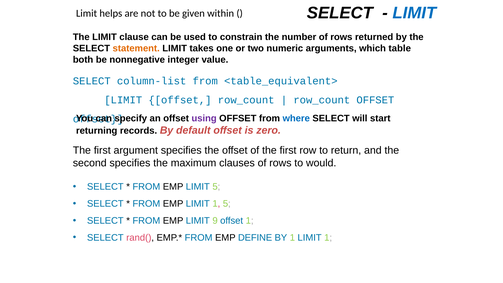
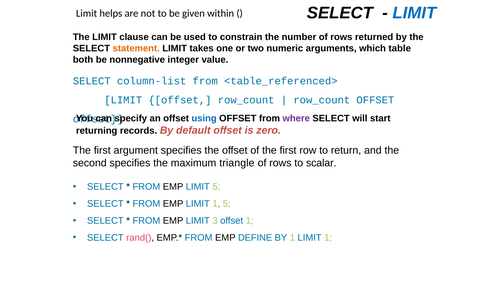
<table_equivalent>: <table_equivalent> -> <table_referenced> (281, 81)
using colour: purple -> blue (204, 118)
where colour: blue -> purple (296, 118)
clauses: clauses -> triangle (237, 163)
would: would -> scalar (321, 163)
9: 9 -> 3 (215, 221)
